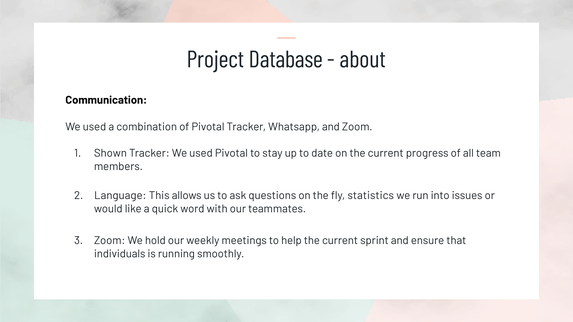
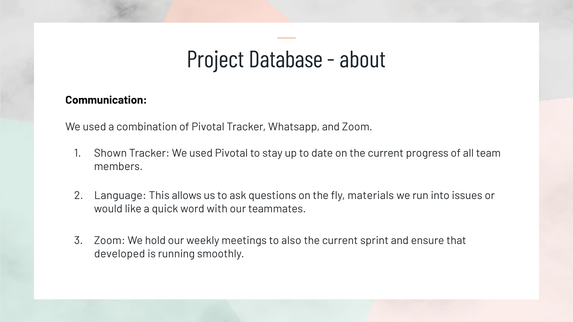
statistics: statistics -> materials (371, 196)
help: help -> also (291, 241)
individuals: individuals -> developed (120, 254)
